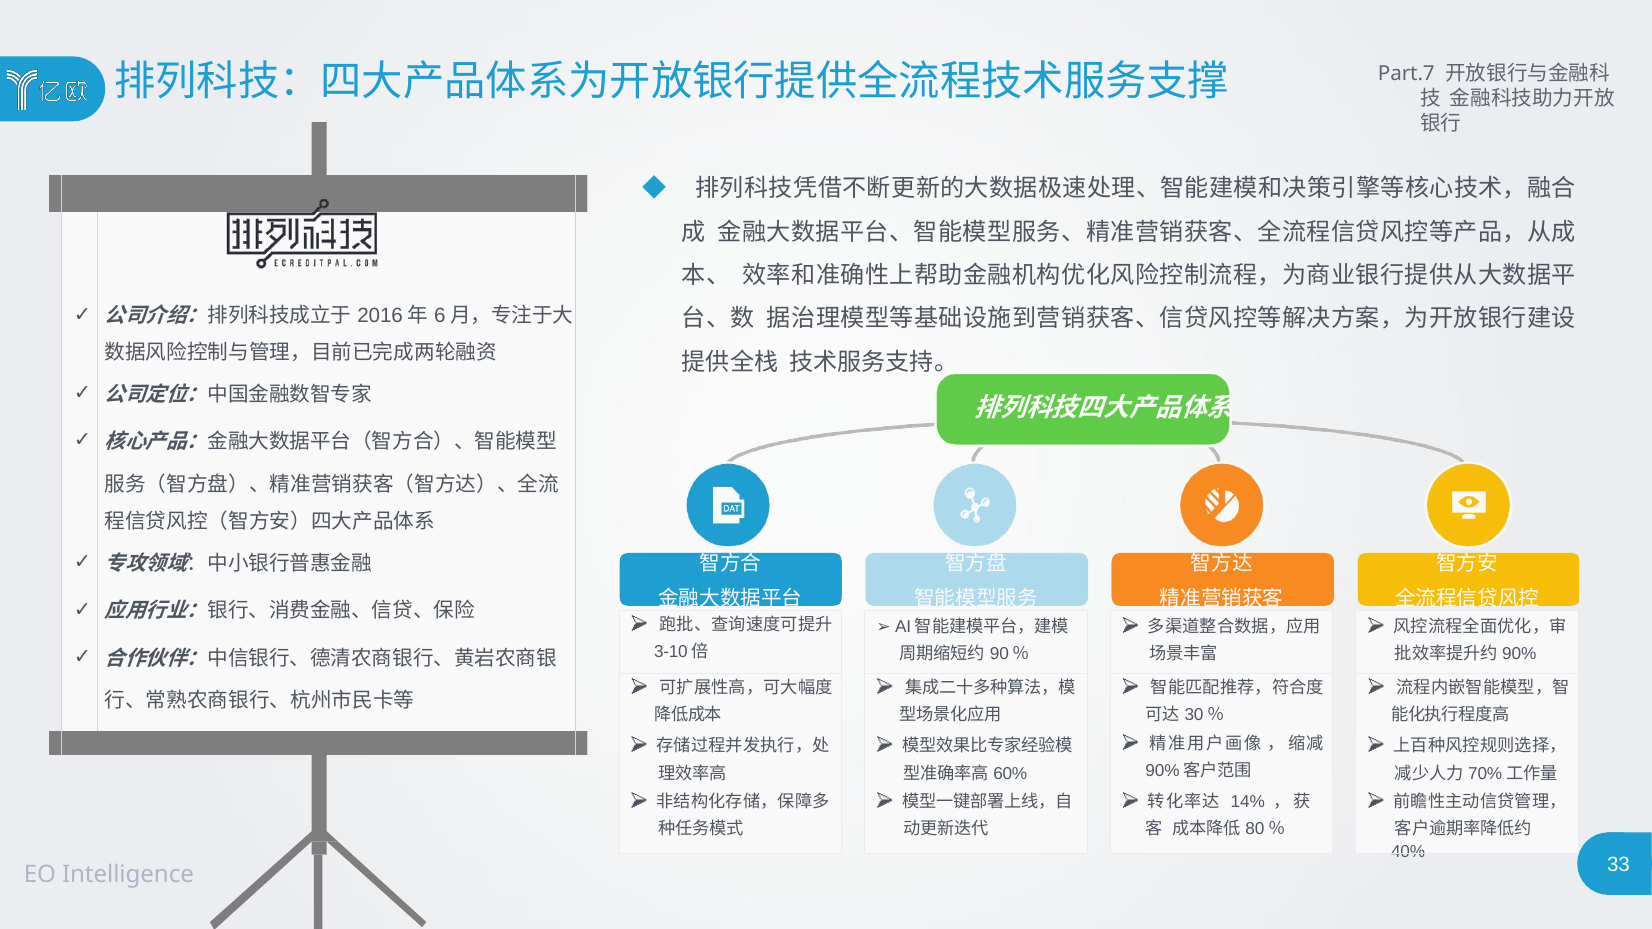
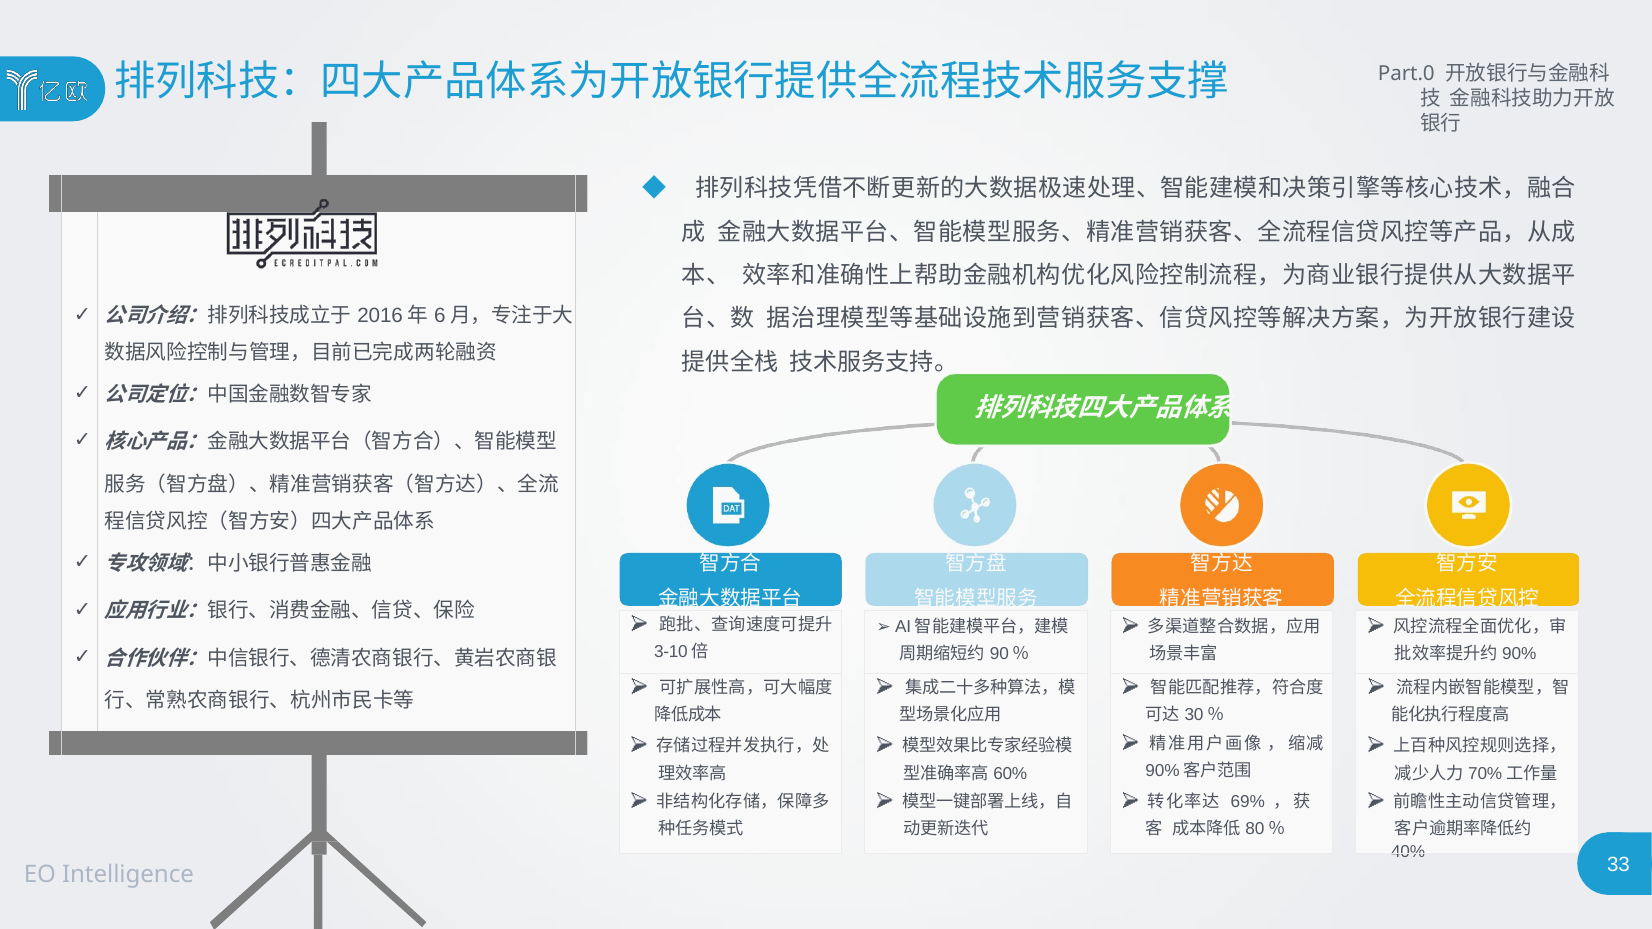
Part.7: Part.7 -> Part.0 (1406, 74)
14%: 14% -> 69% (1248, 802)
